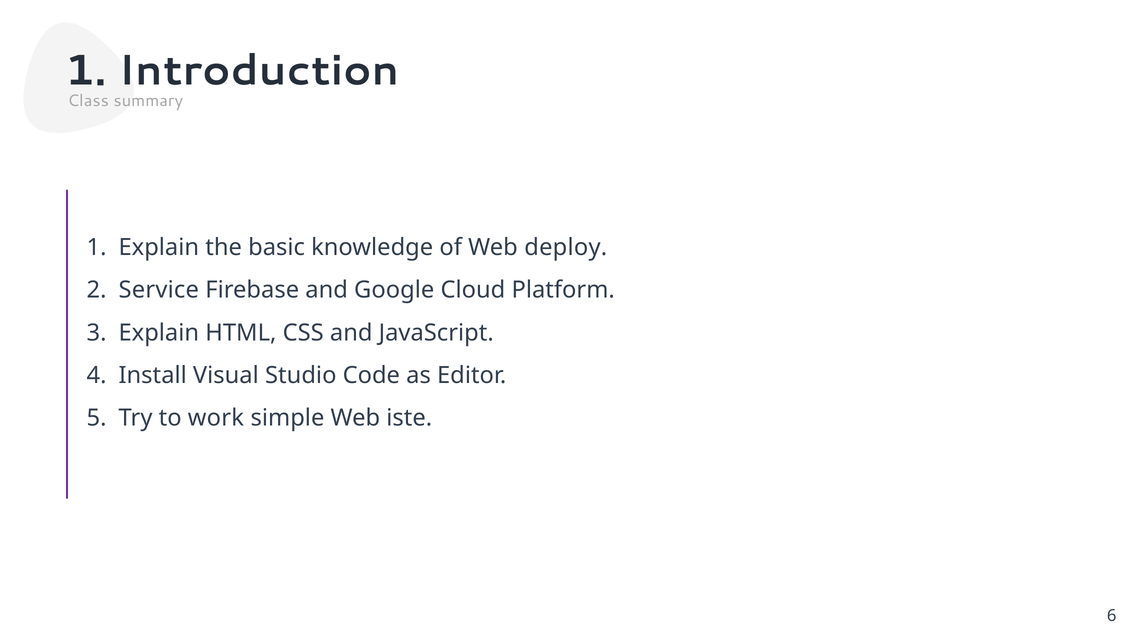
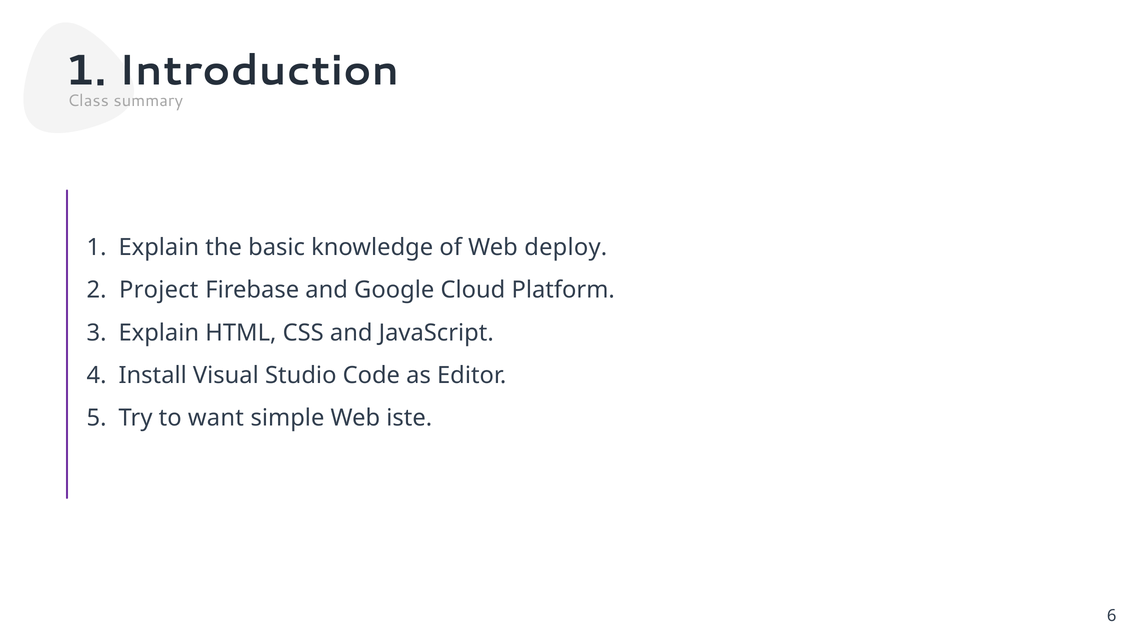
Service: Service -> Project (159, 290)
work: work -> want (216, 418)
